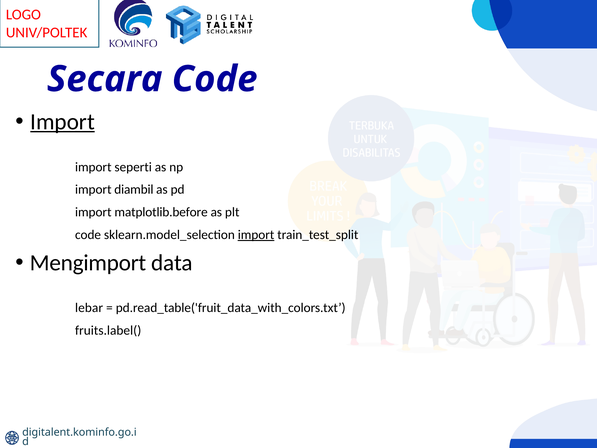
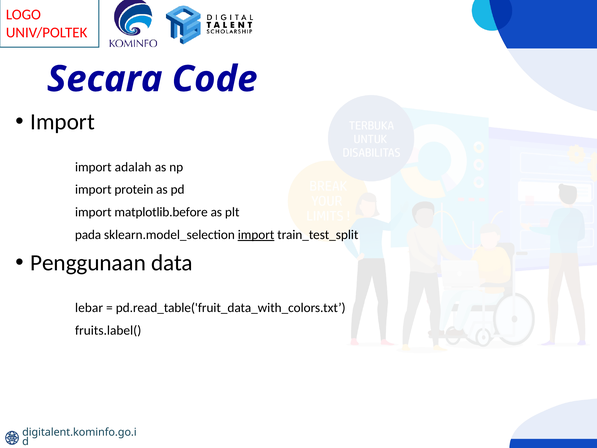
Import underline: present -> none (63, 122)
seperti: seperti -> adalah (133, 167)
diambil: diambil -> protein (134, 189)
code: code -> pada (88, 235)
Mengimport: Mengimport -> Penggunaan (88, 263)
